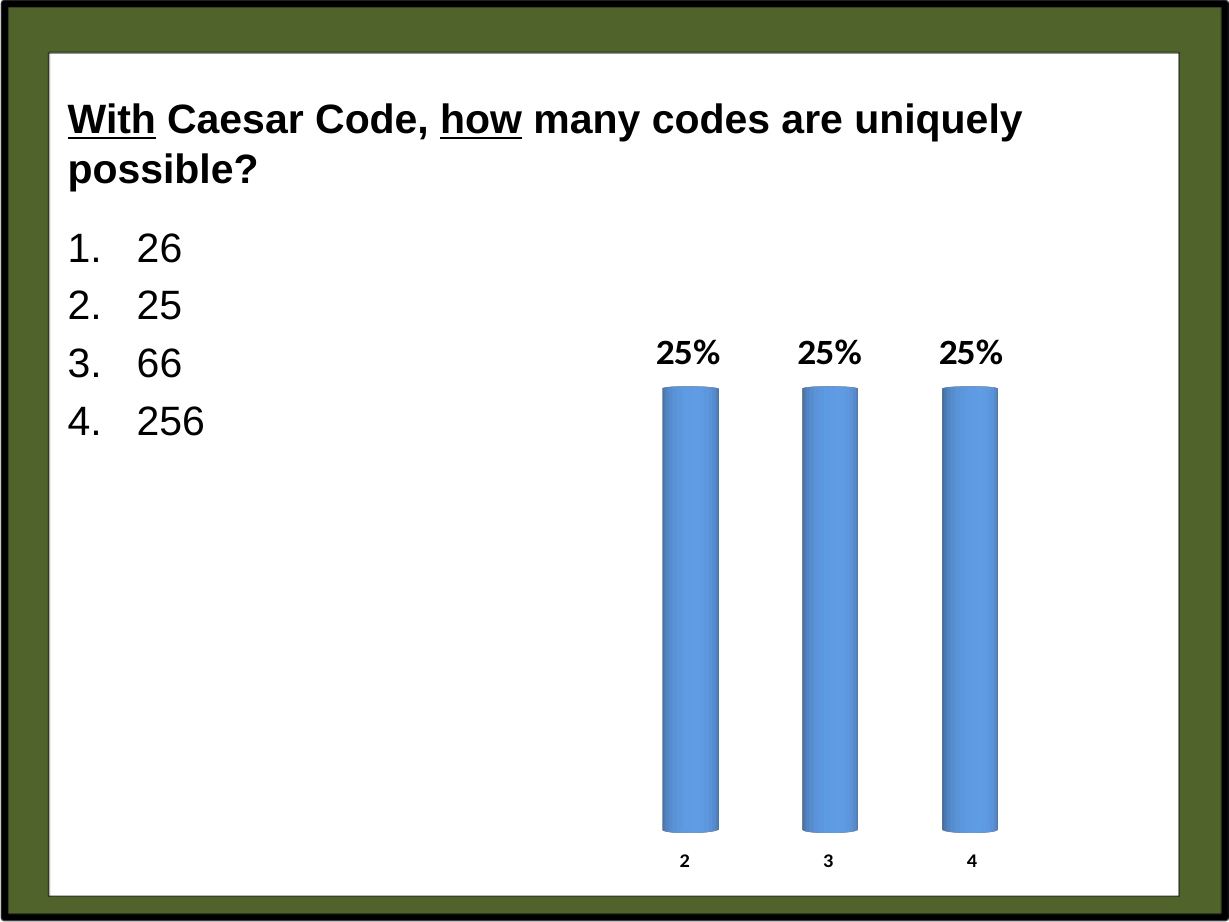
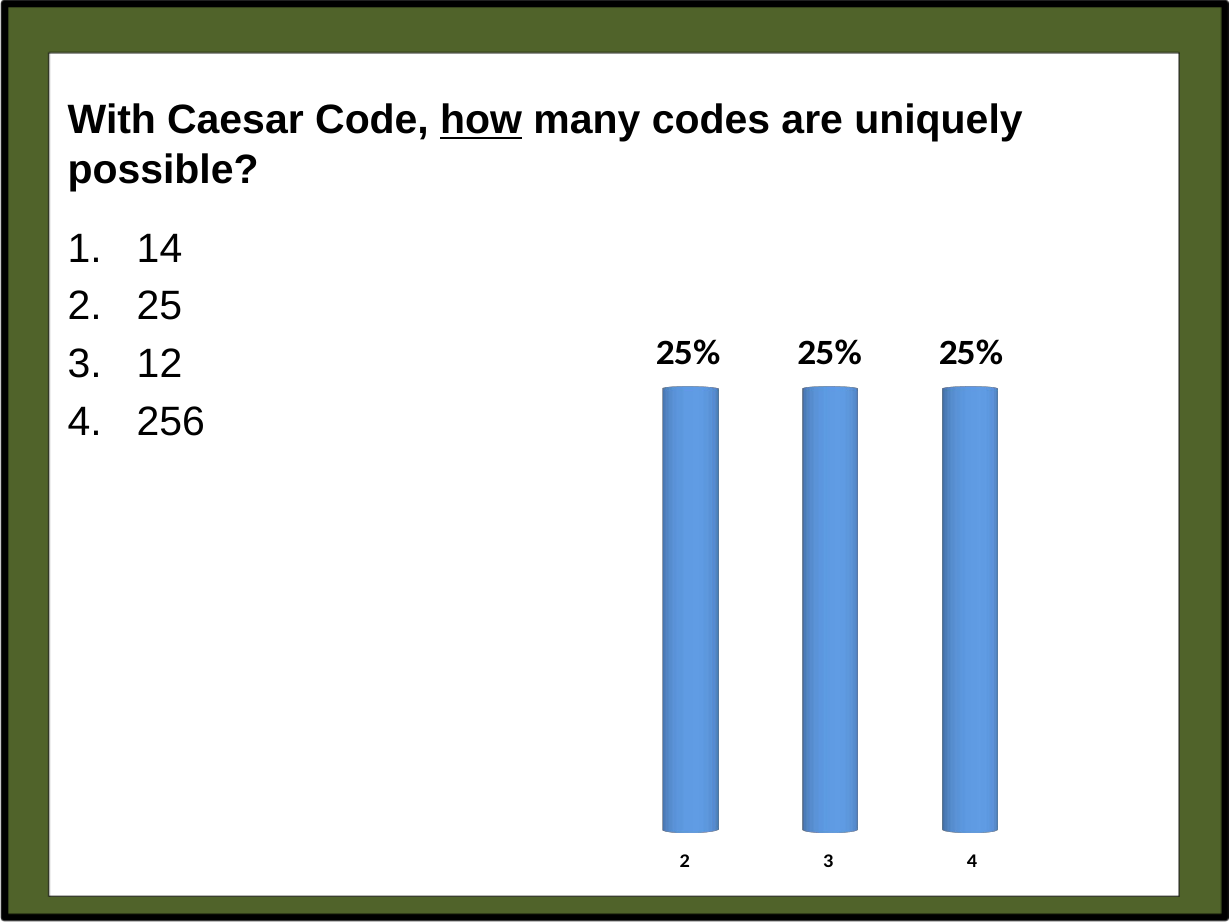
With underline: present -> none (112, 120)
26: 26 -> 14 (160, 249)
66: 66 -> 12 (160, 364)
